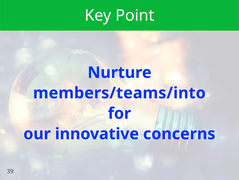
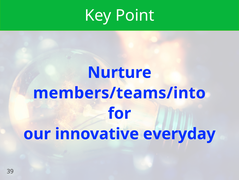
concerns: concerns -> everyday (179, 133)
